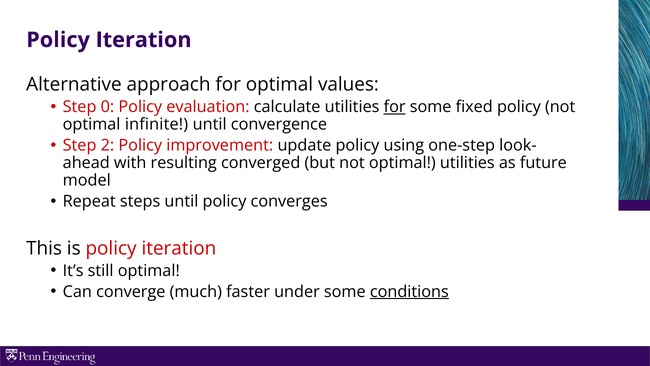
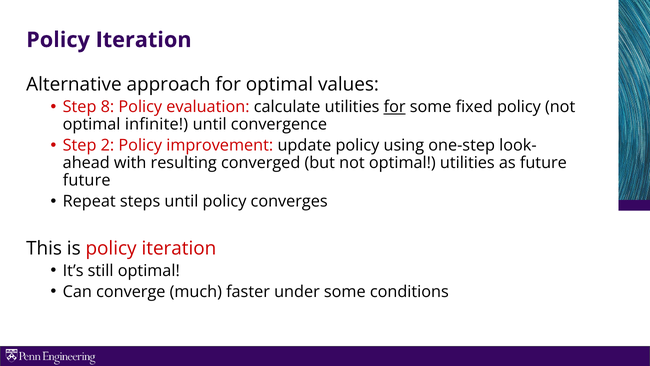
0: 0 -> 8 (107, 107)
model: model -> future (87, 180)
conditions underline: present -> none (409, 291)
